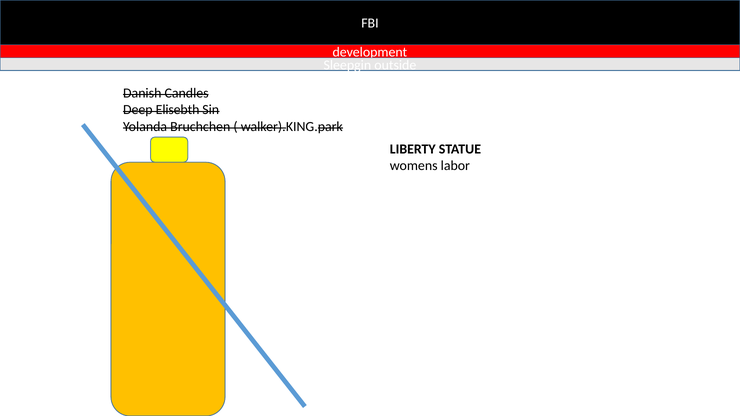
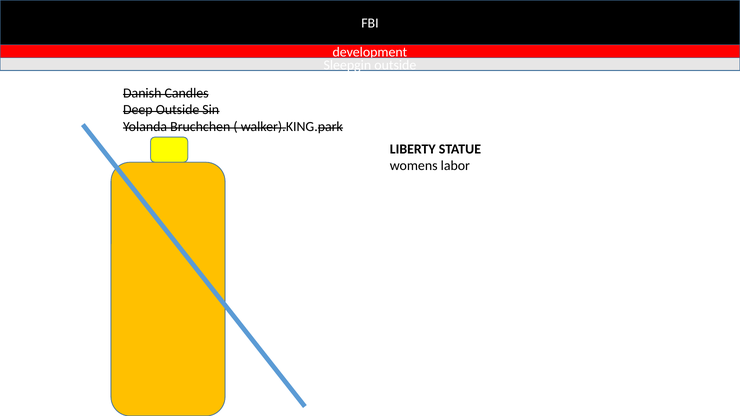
Deep Elisebth: Elisebth -> Outside (178, 110)
